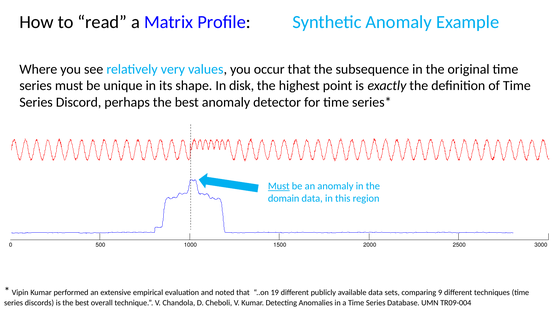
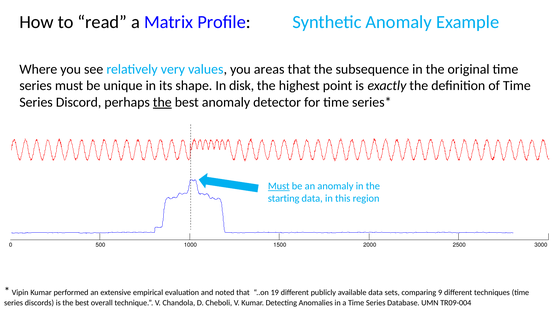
occur: occur -> areas (269, 69)
the underline: none -> present (162, 102)
domain: domain -> starting (284, 199)
